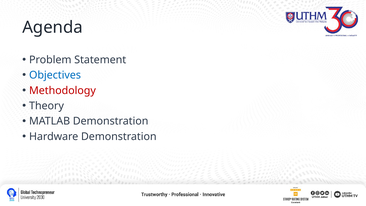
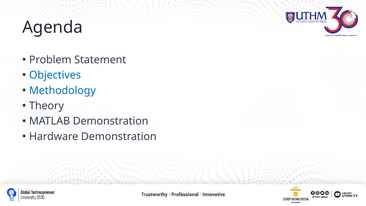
Methodology colour: red -> blue (62, 90)
